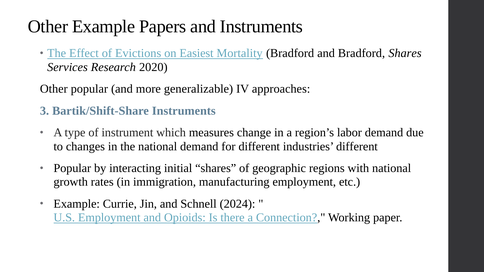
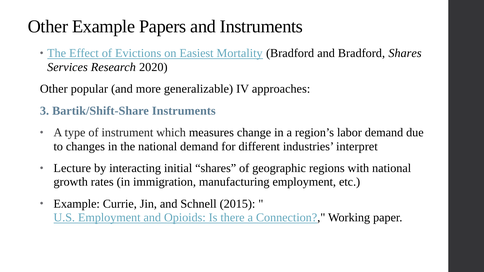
industries different: different -> interpret (357, 146)
Popular: Popular -> Lecture (72, 168)
2024: 2024 -> 2015 (238, 204)
